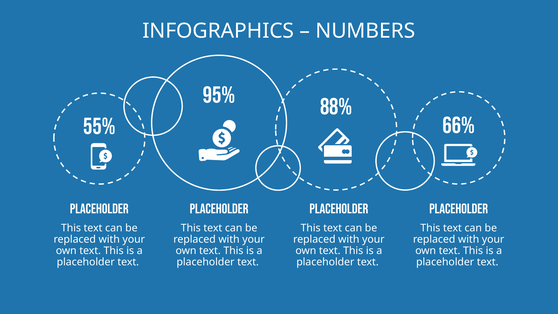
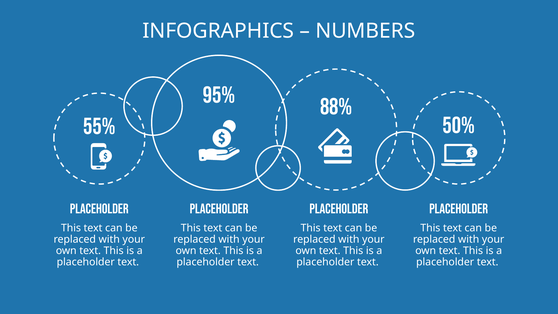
66%: 66% -> 50% (459, 125)
